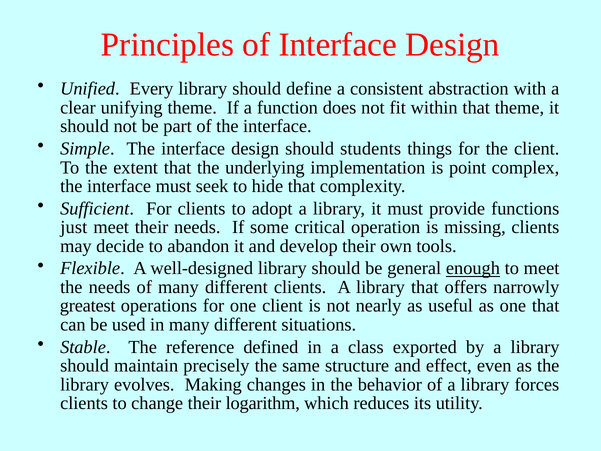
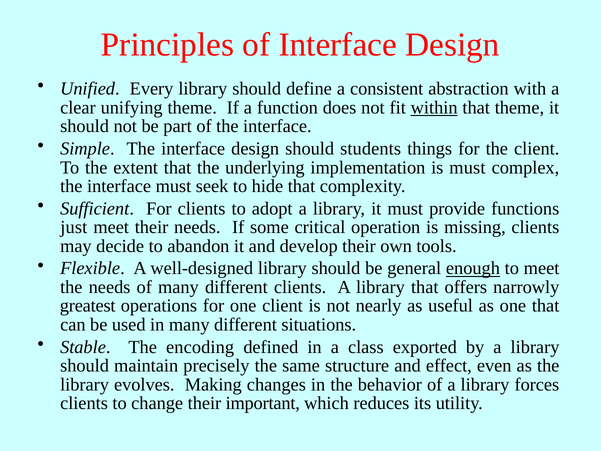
within underline: none -> present (434, 108)
is point: point -> must (467, 167)
reference: reference -> encoding (200, 347)
logarithm: logarithm -> important (263, 403)
